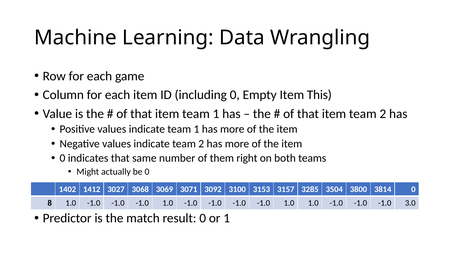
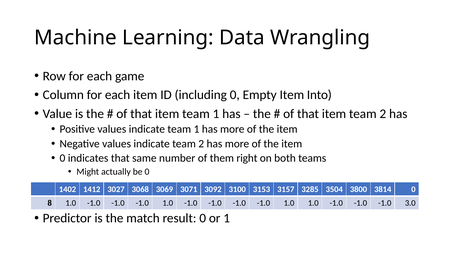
This: This -> Into (319, 95)
